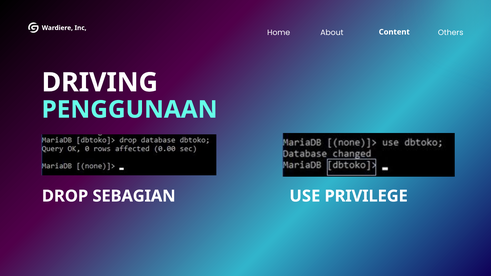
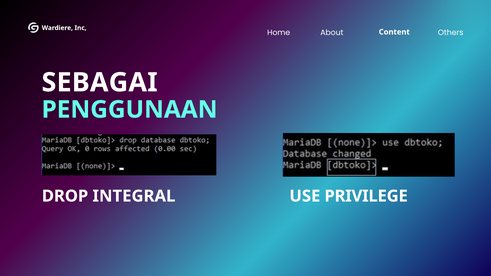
DRIVING: DRIVING -> SEBAGAI (100, 83)
SEBAGIAN: SEBAGIAN -> INTEGRAL (134, 196)
